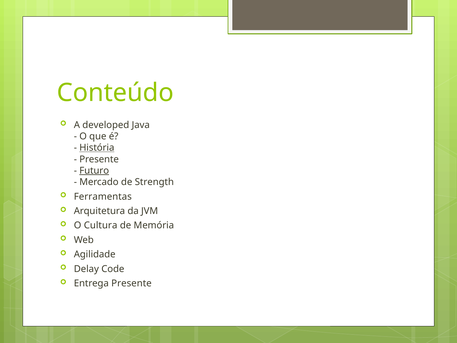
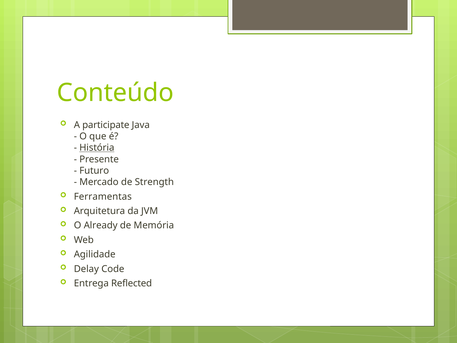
developed: developed -> participate (106, 125)
Futuro underline: present -> none (94, 171)
Cultura: Cultura -> Already (101, 225)
Entrega Presente: Presente -> Reflected (132, 283)
